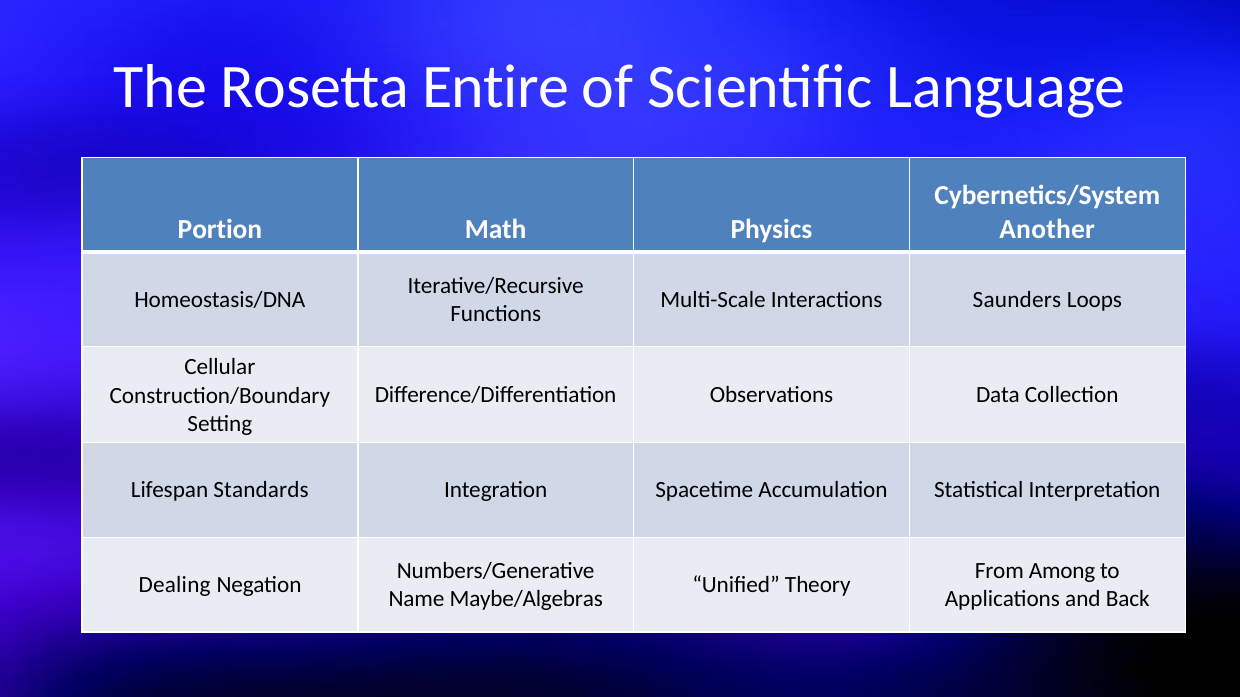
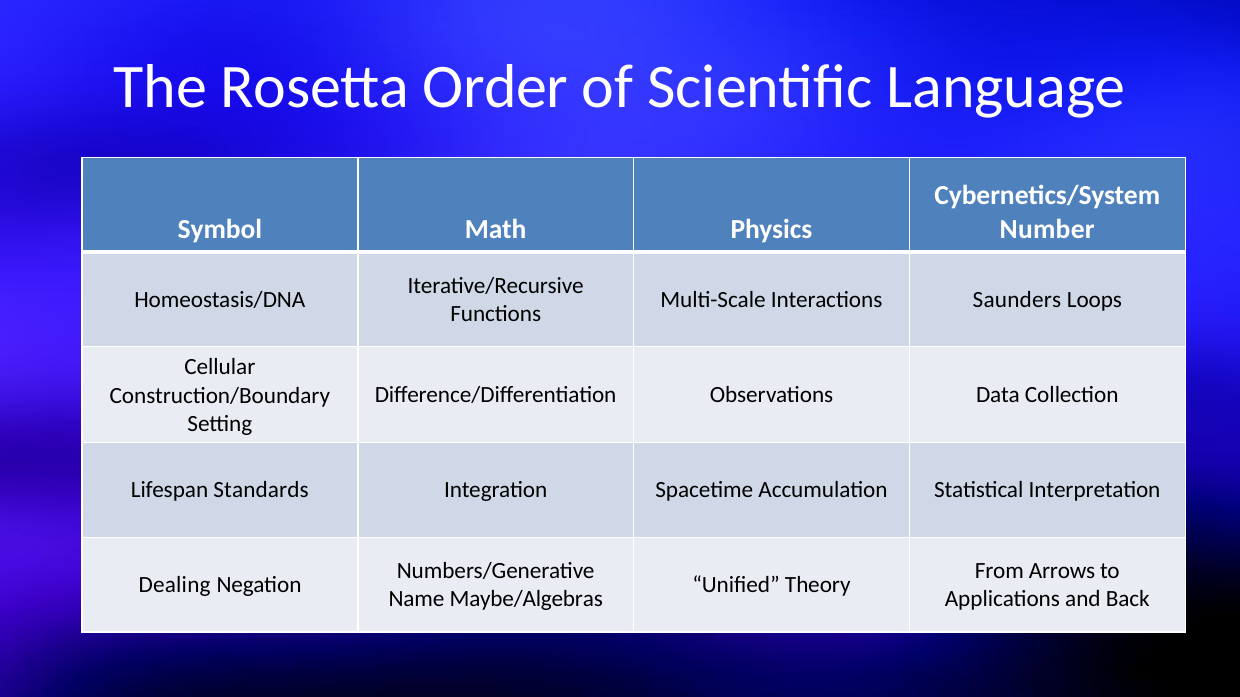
Entire: Entire -> Order (496, 87)
Portion: Portion -> Symbol (220, 230)
Another: Another -> Number (1047, 230)
Among: Among -> Arrows (1062, 571)
